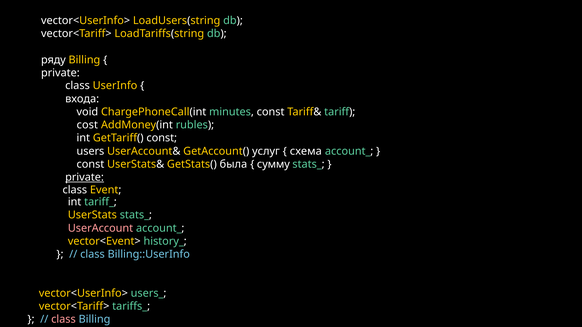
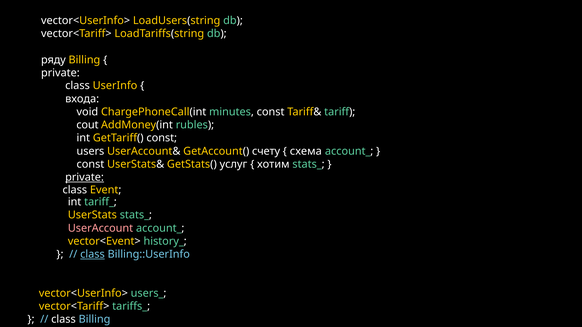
cost: cost -> cout (87, 125)
услуг: услуг -> счету (266, 151)
была: была -> услуг (233, 164)
сумму: сумму -> хотим (273, 164)
class underline: none -> present (92, 255)
class colour: pink -> white (63, 320)
